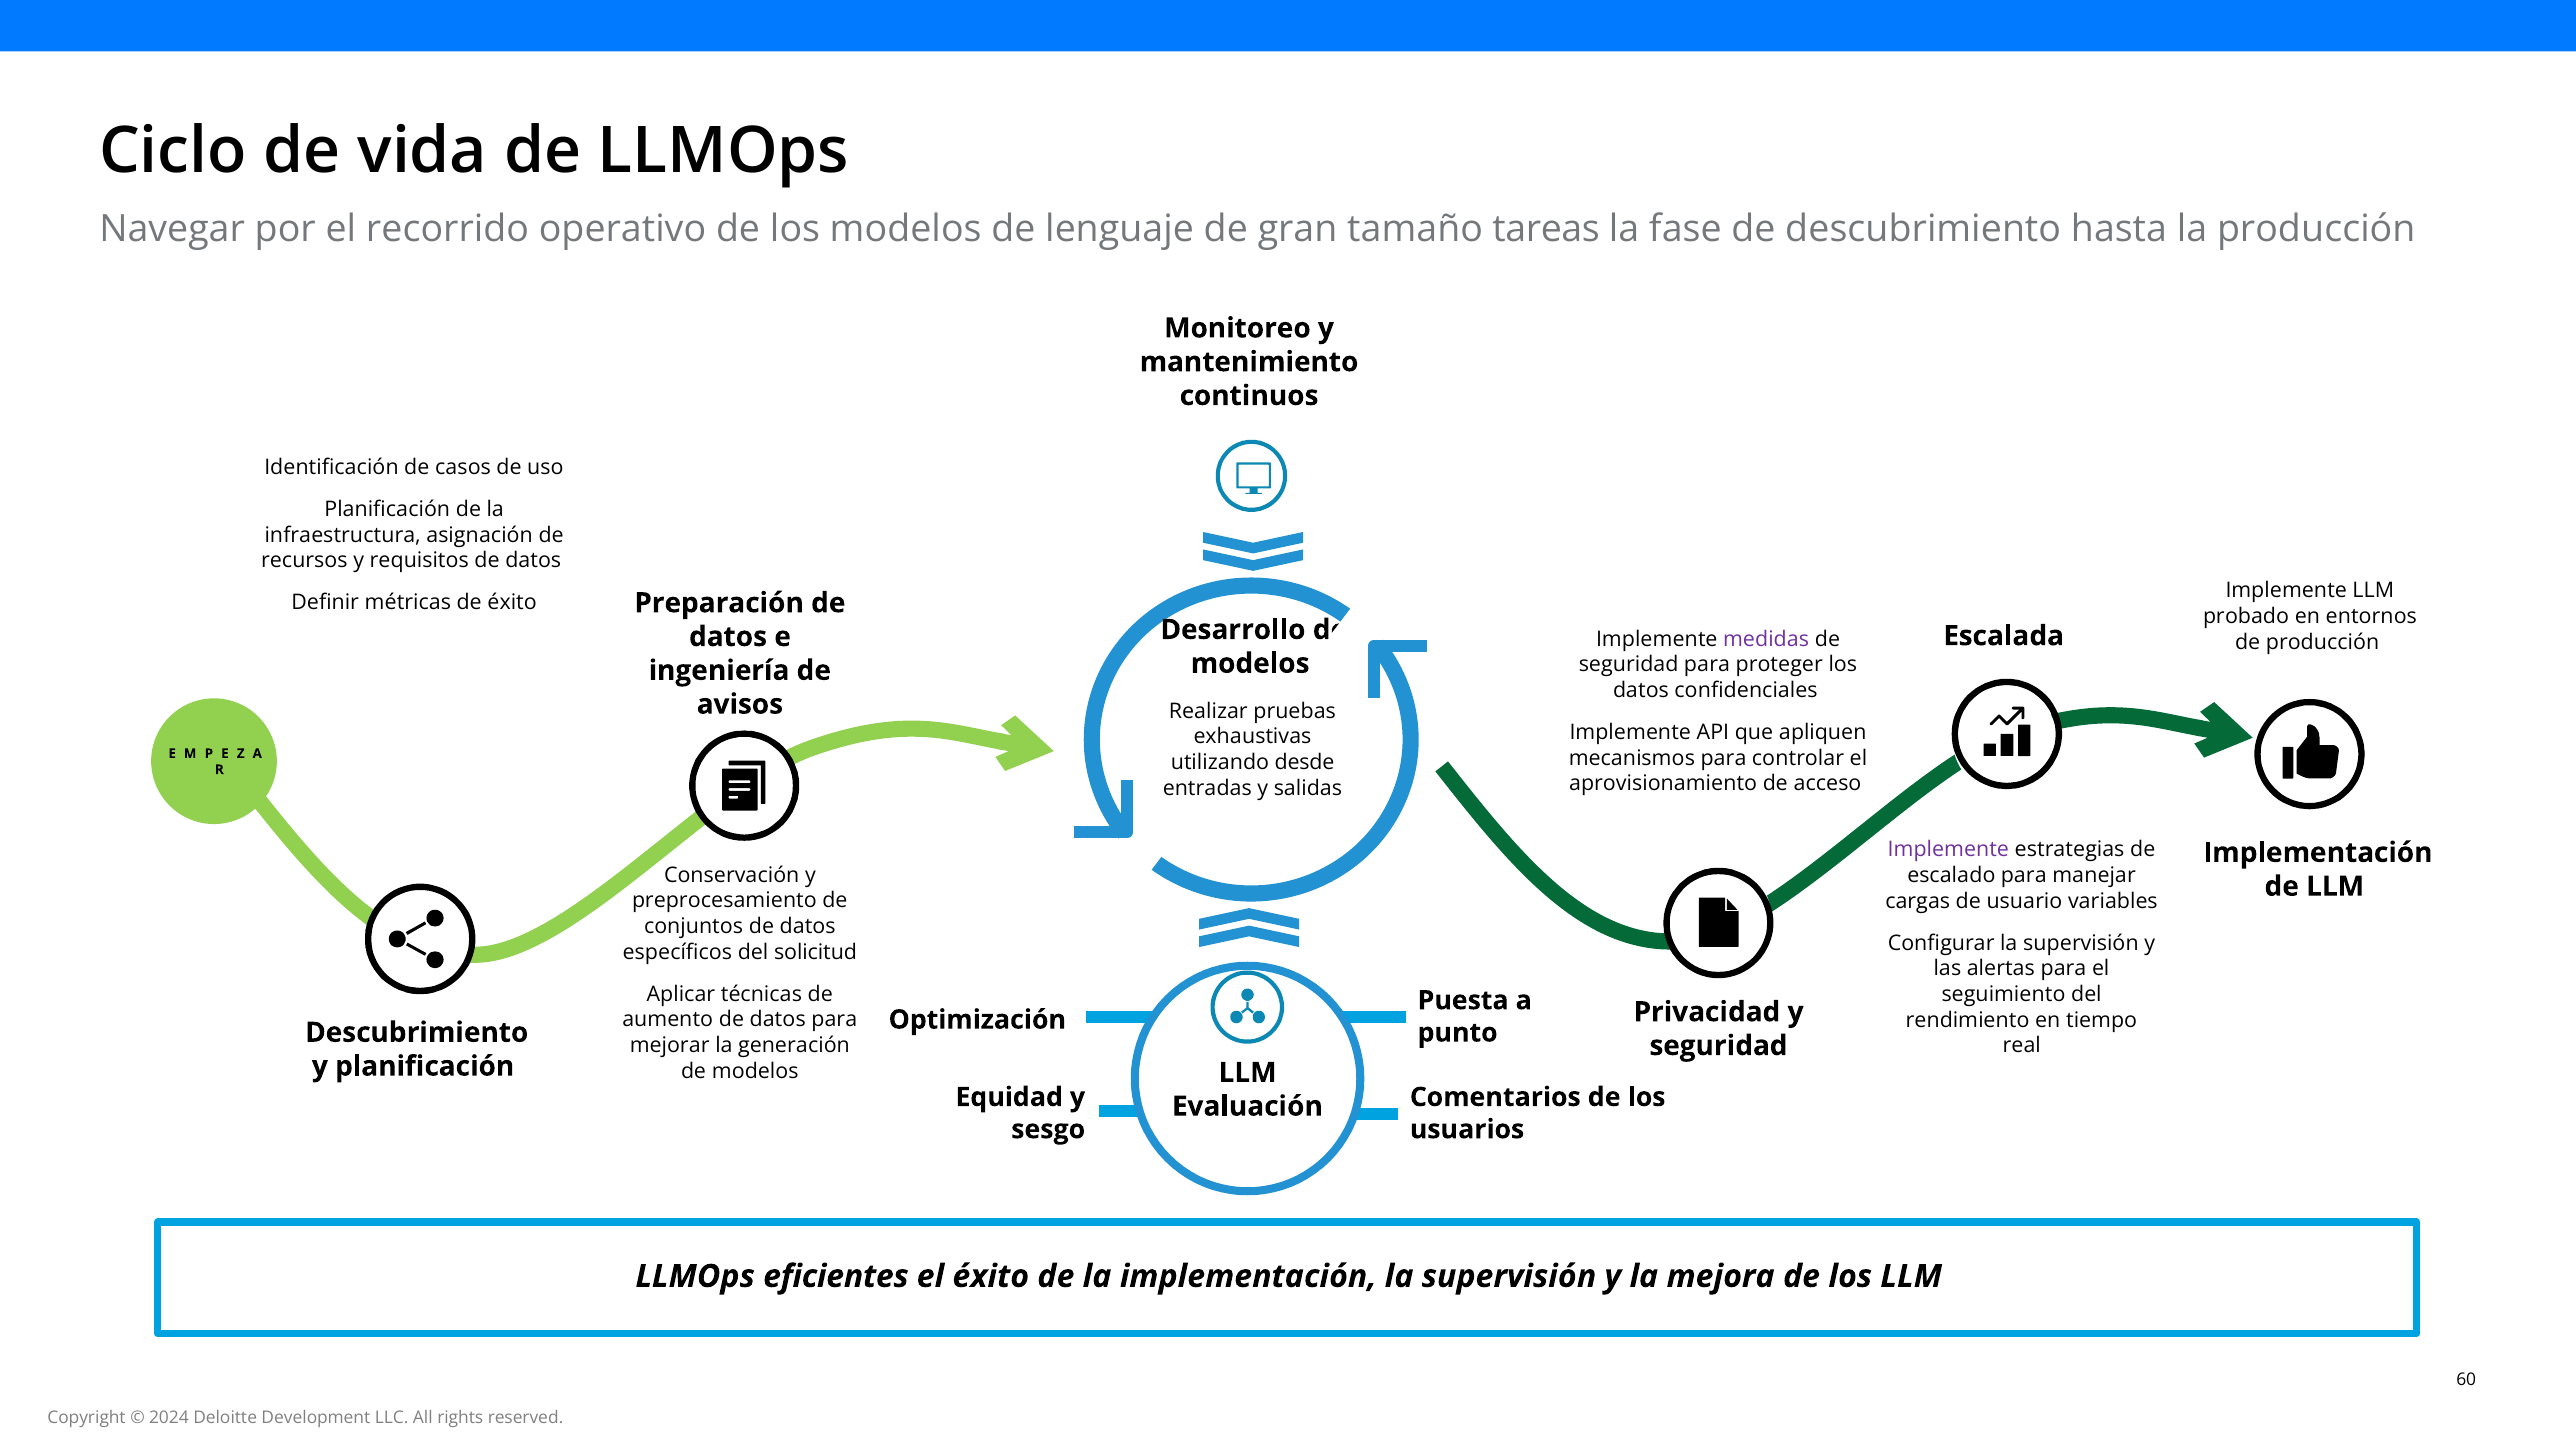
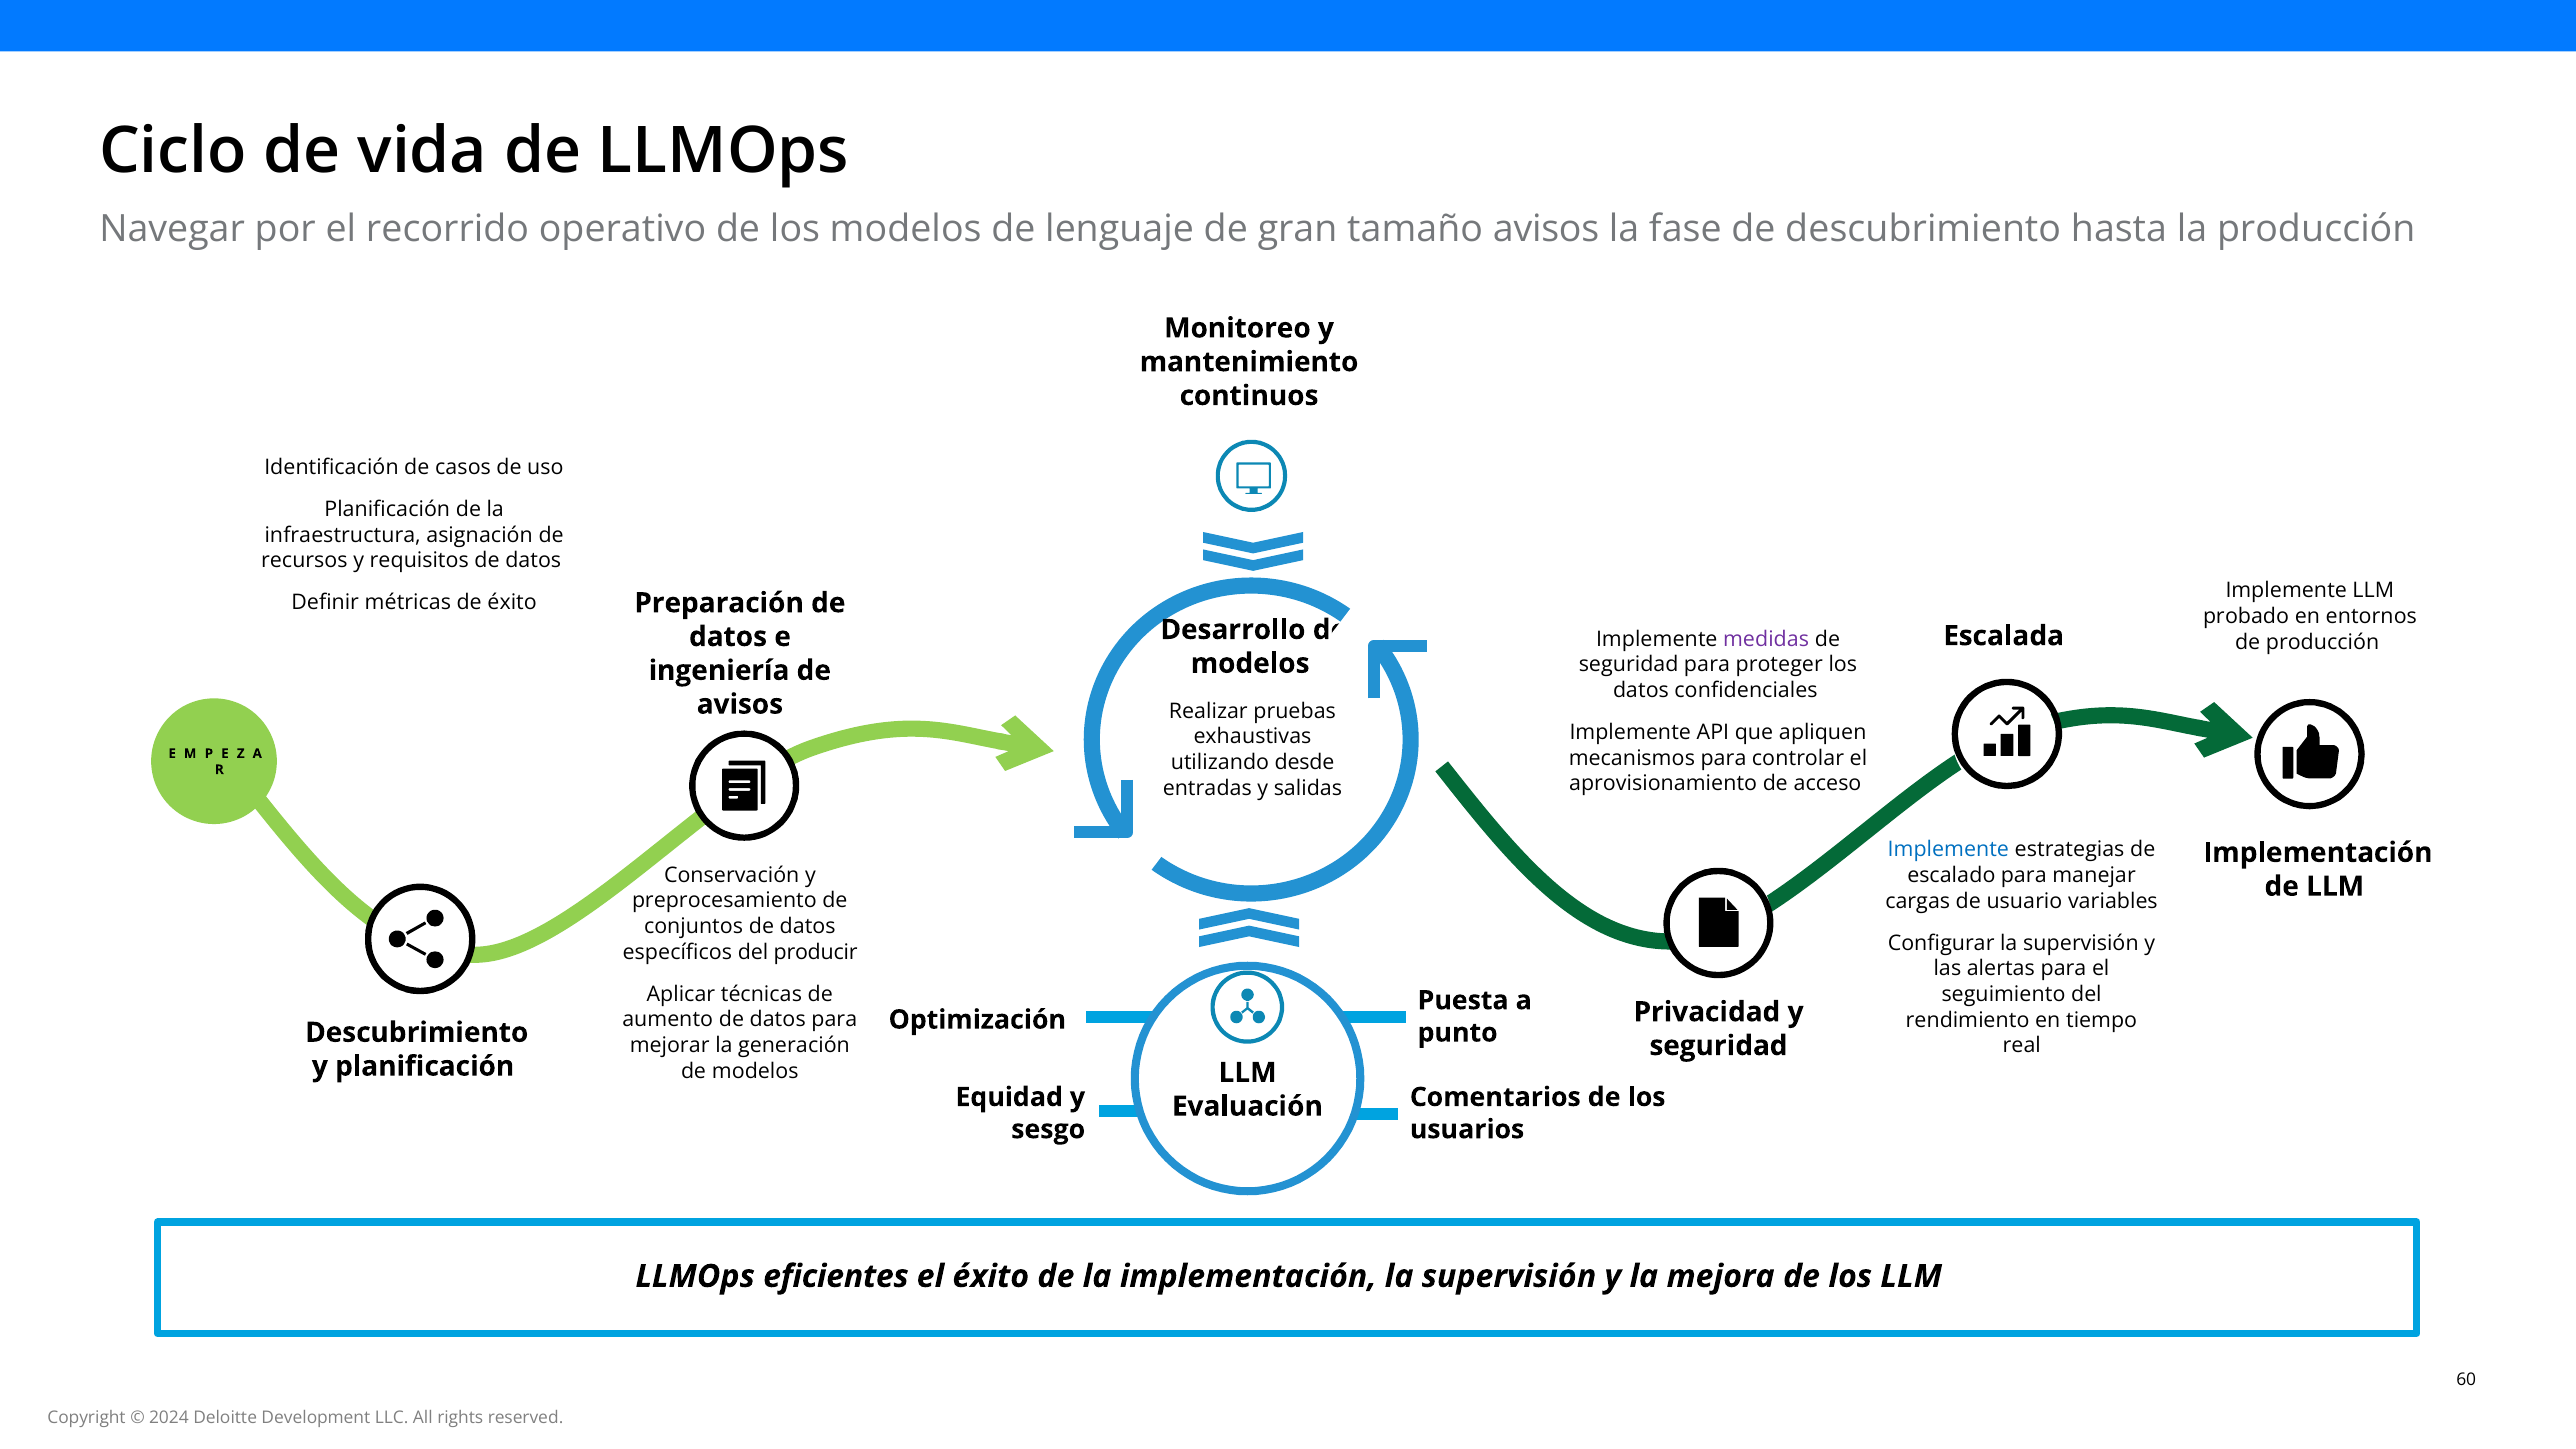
tamaño tareas: tareas -> avisos (1546, 229)
Implemente colour: purple -> blue (1948, 850)
solicitud: solicitud -> producir (816, 952)
